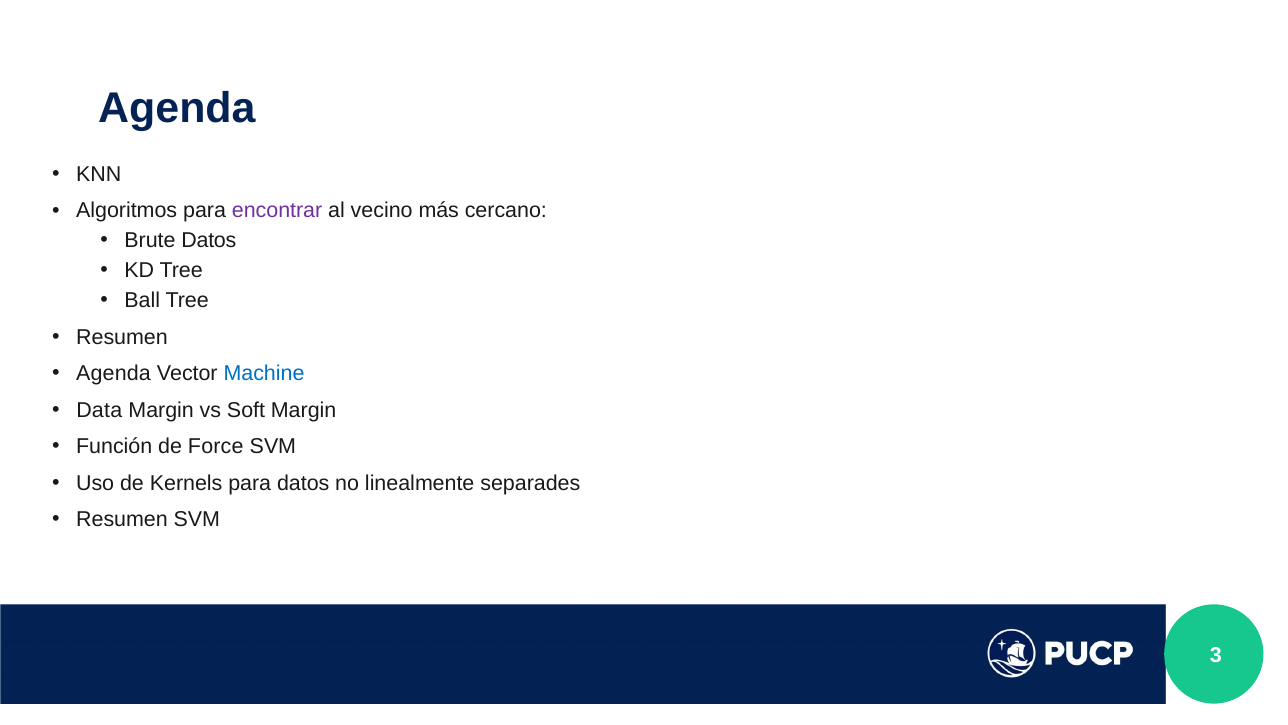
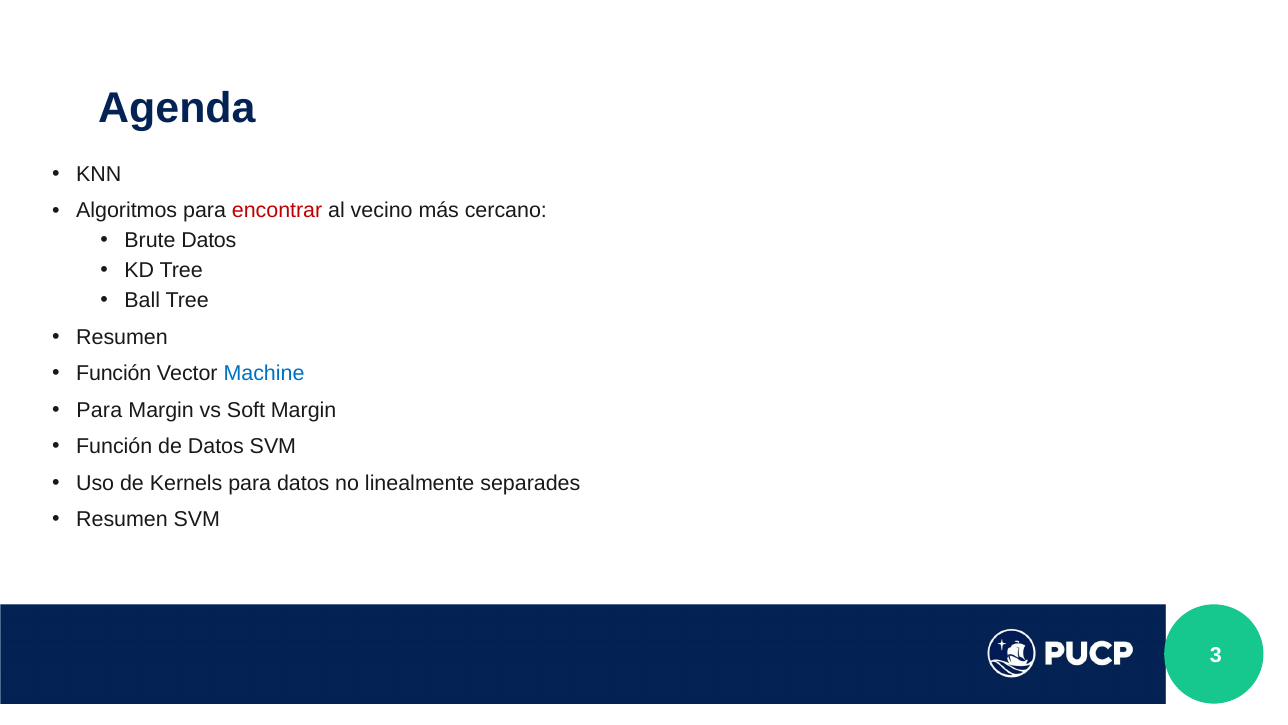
encontrar colour: purple -> red (277, 211)
Agenda: Agenda -> Función (114, 373)
Data: Data -> Para (99, 410)
de Force: Force -> Datos (216, 446)
